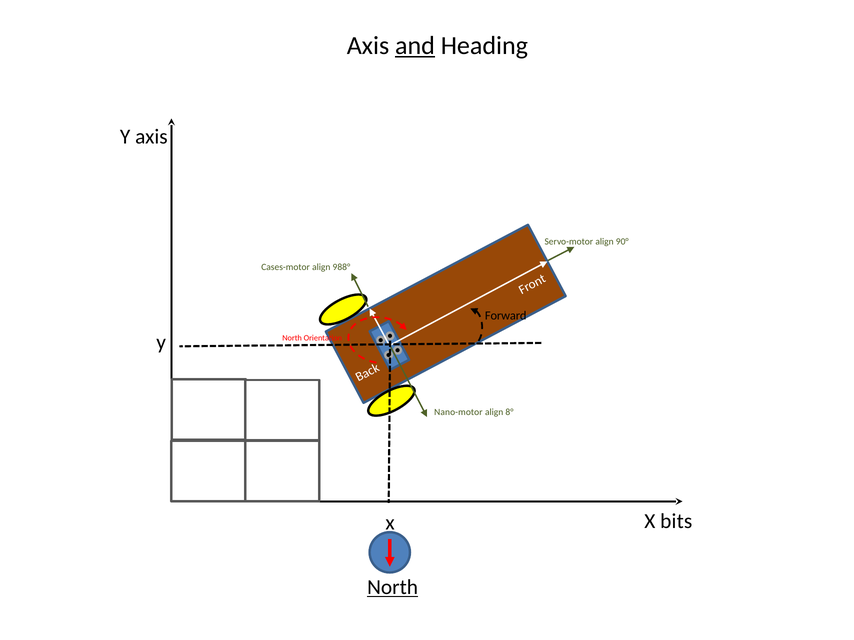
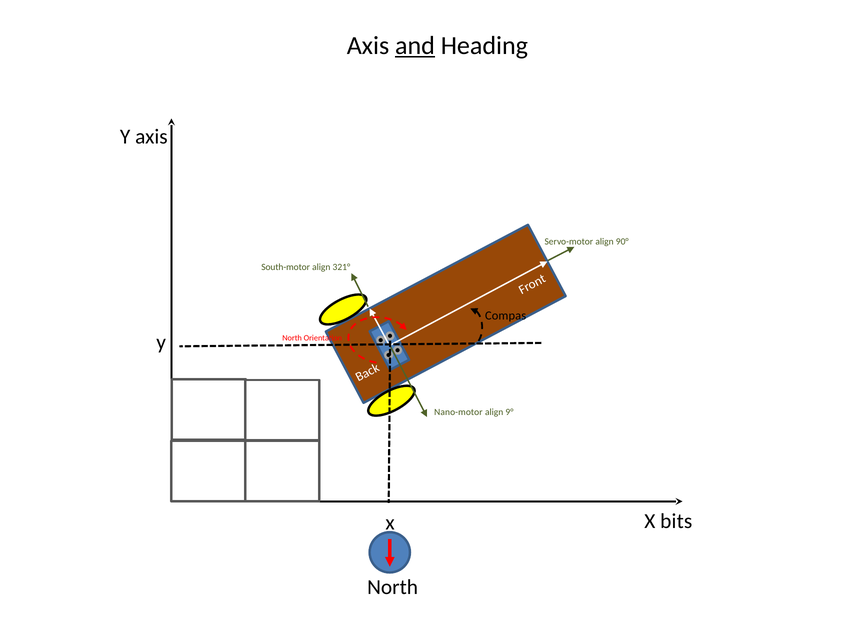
Cases-motor: Cases-motor -> South-motor (286, 267)
988°: 988° -> 321° (341, 267)
Forward: Forward -> Compas (506, 316)
8°: 8° -> 9° (509, 413)
North underline: present -> none (393, 588)
